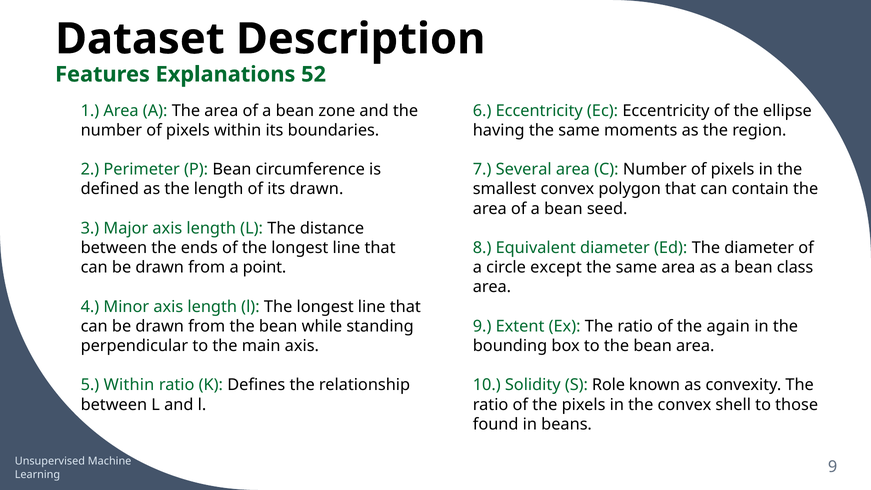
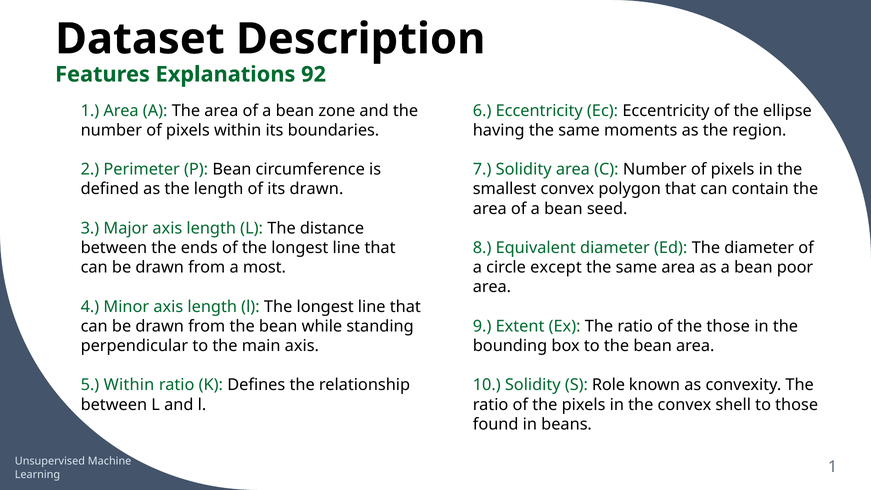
52: 52 -> 92 (314, 74)
7 Several: Several -> Solidity (524, 169)
point: point -> most (264, 267)
class: class -> poor (795, 267)
the again: again -> those (728, 326)
Learning 9: 9 -> 1 (833, 467)
